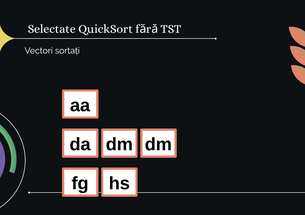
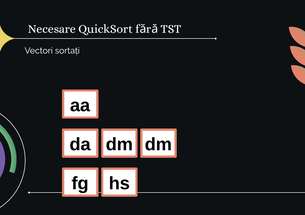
Selectate: Selectate -> Necesare (52, 29)
